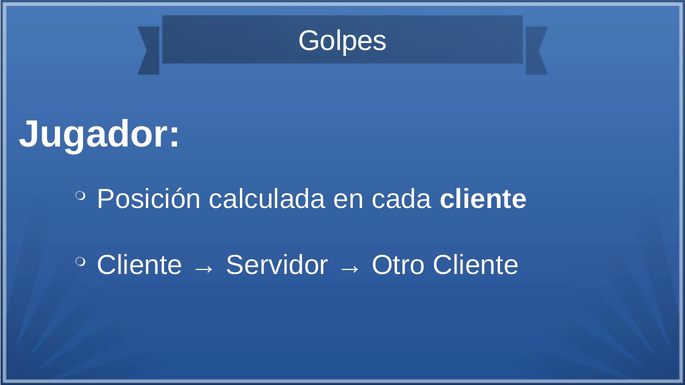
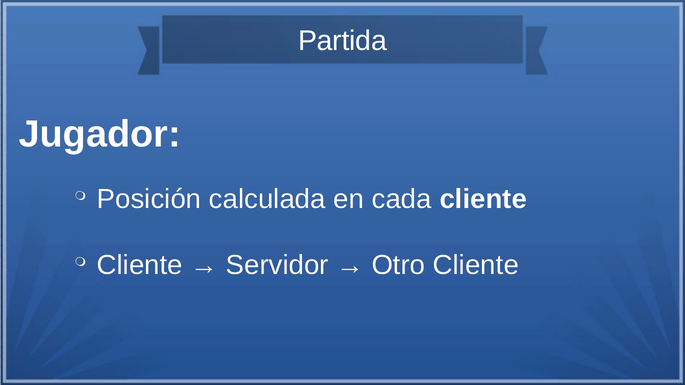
Golpes: Golpes -> Partida (342, 41)
